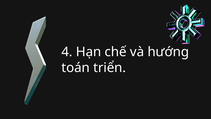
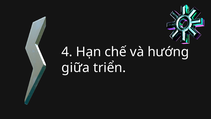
toán: toán -> giữa (76, 68)
